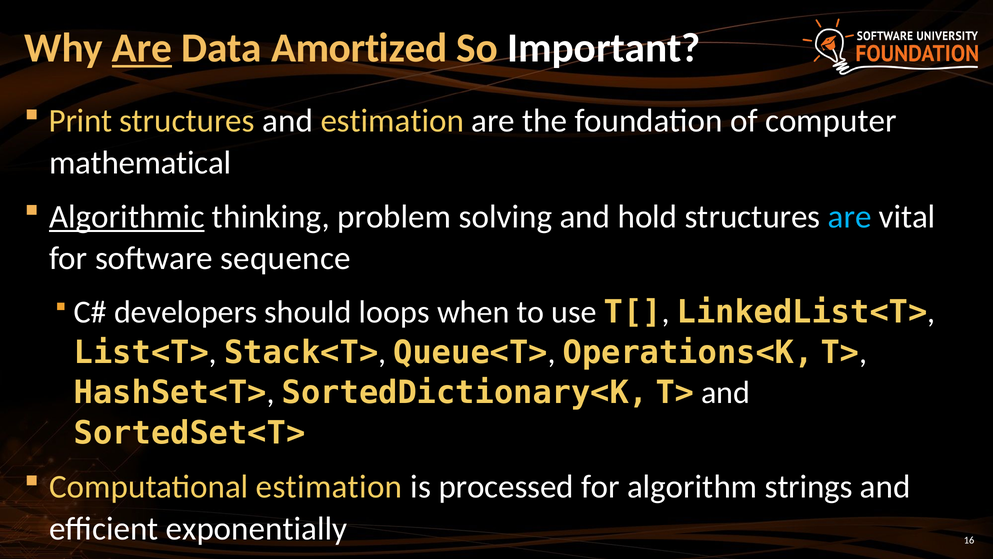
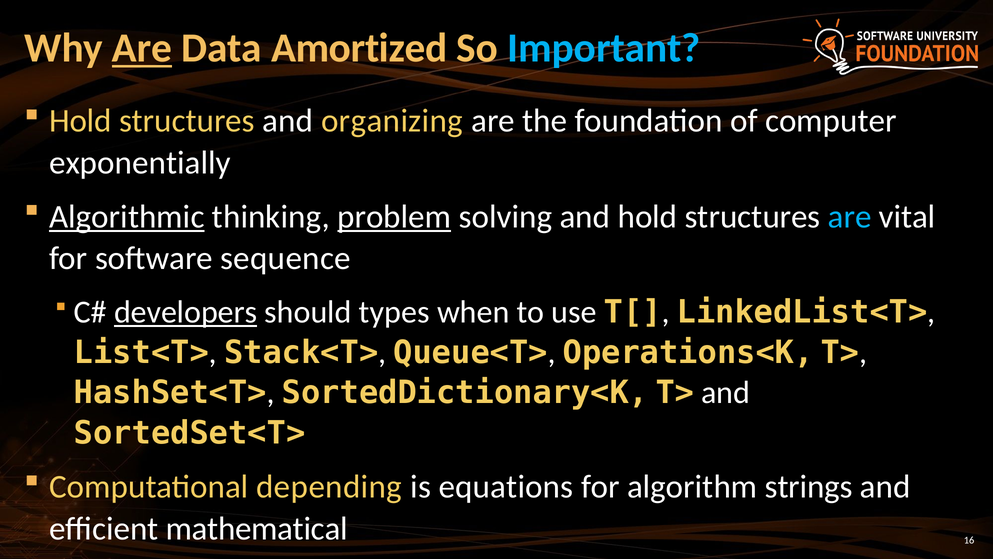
Important colour: white -> light blue (604, 48)
Print: Print -> Hold (80, 121)
and estimation: estimation -> organizing (392, 121)
mathematical: mathematical -> exponentially (140, 163)
problem underline: none -> present (394, 217)
developers underline: none -> present (186, 312)
loops: loops -> types (394, 312)
Computational estimation: estimation -> depending (329, 487)
processed: processed -> equations (506, 487)
exponentially: exponentially -> mathematical (257, 528)
